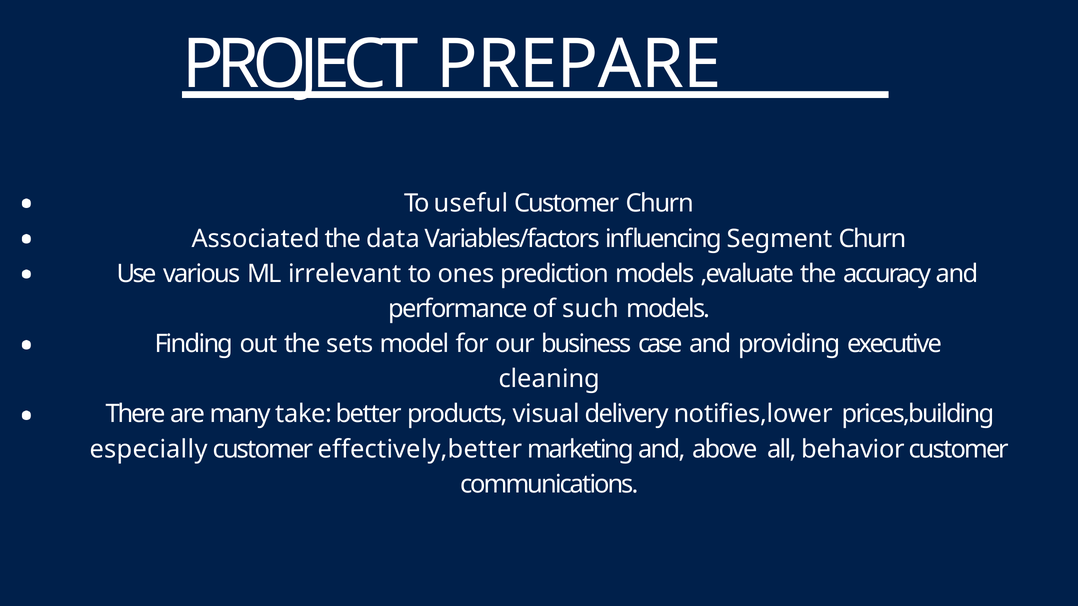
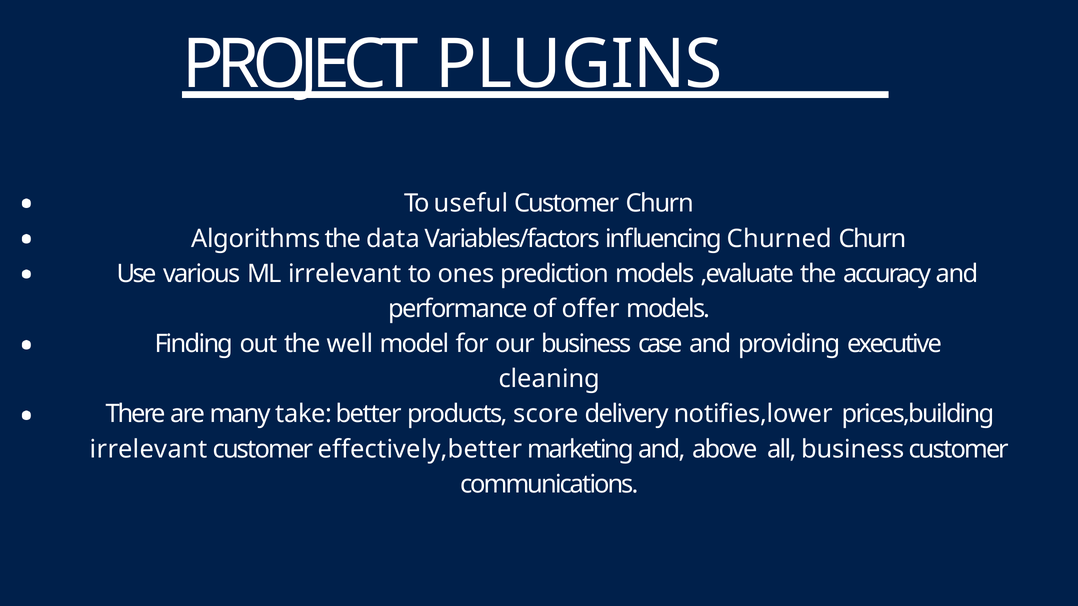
PREPARE: PREPARE -> PLUGINS (579, 65)
Associated: Associated -> Algorithms (256, 239)
Segment: Segment -> Churned (779, 239)
such: such -> offer (591, 309)
sets: sets -> well (350, 344)
visual: visual -> score (546, 414)
especially: especially -> irrelevant (149, 449)
all behavior: behavior -> business (853, 449)
